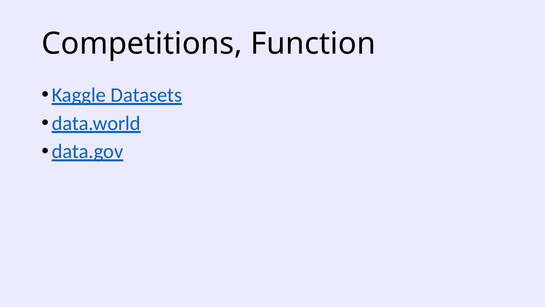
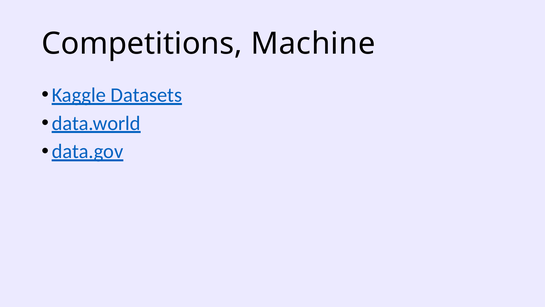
Function: Function -> Machine (313, 44)
